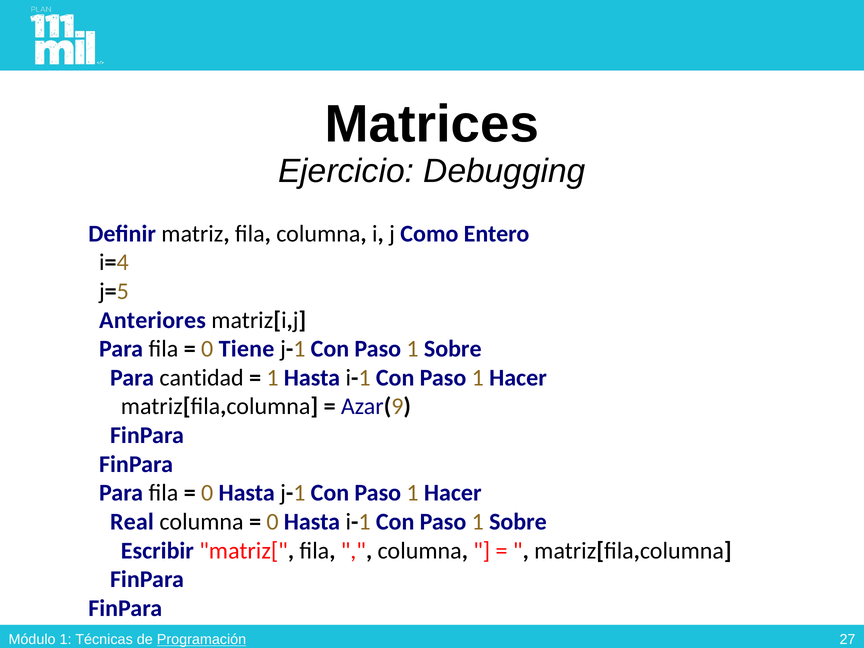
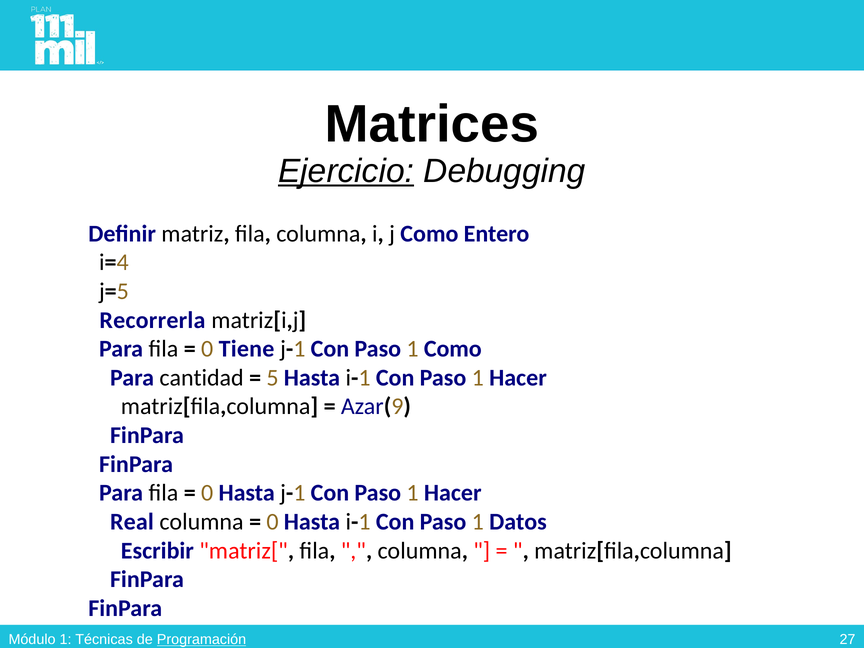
Ejercicio underline: none -> present (346, 171)
Anteriores: Anteriores -> Recorrerla (152, 320)
Sobre: Sobre -> Como (453, 349)
1: 1 -> 5 (272, 378)
Sobre: Sobre -> Datos (518, 522)
